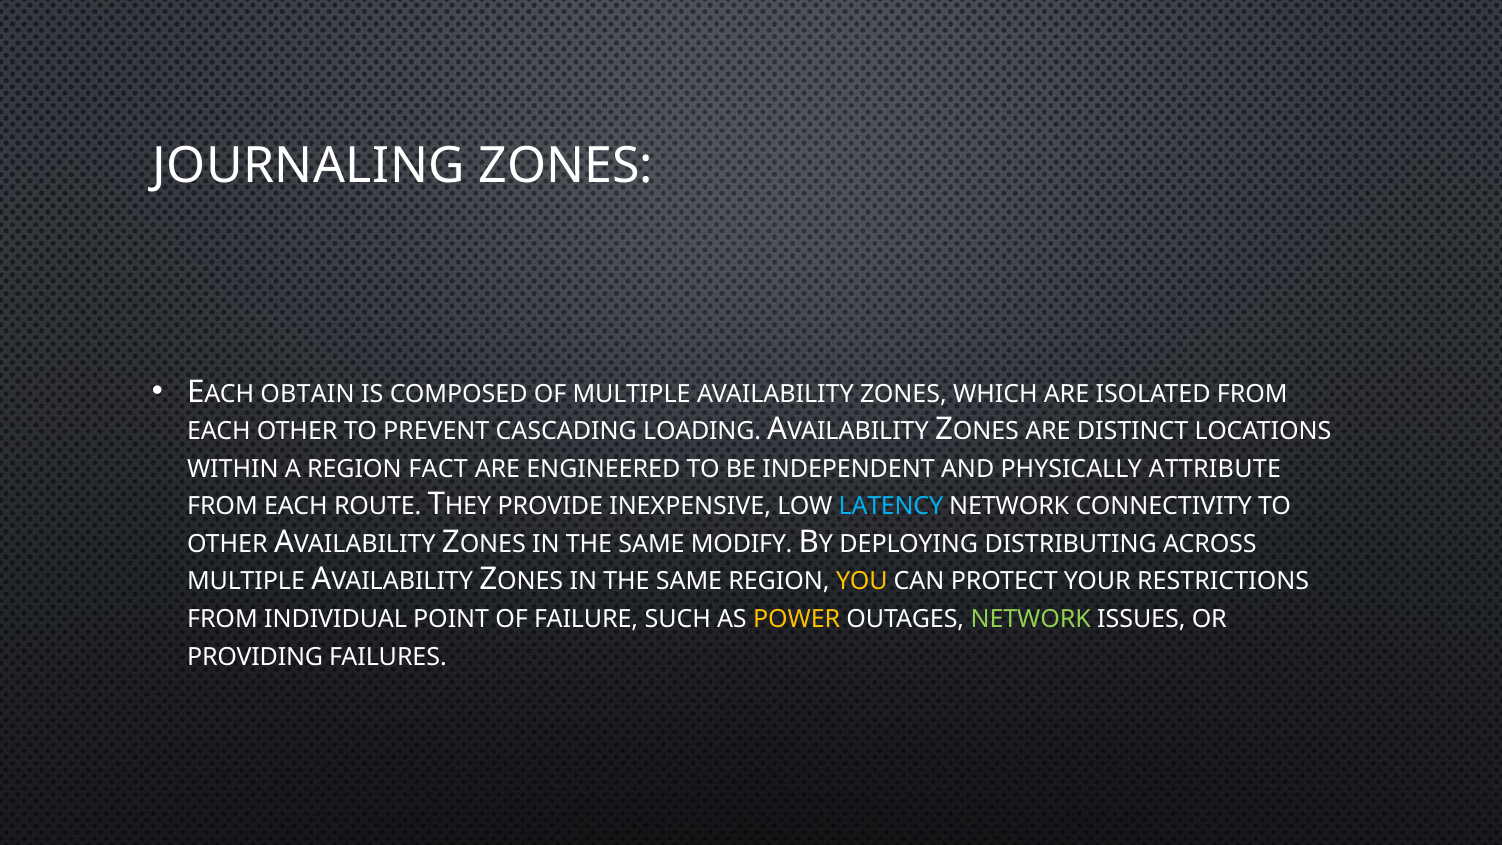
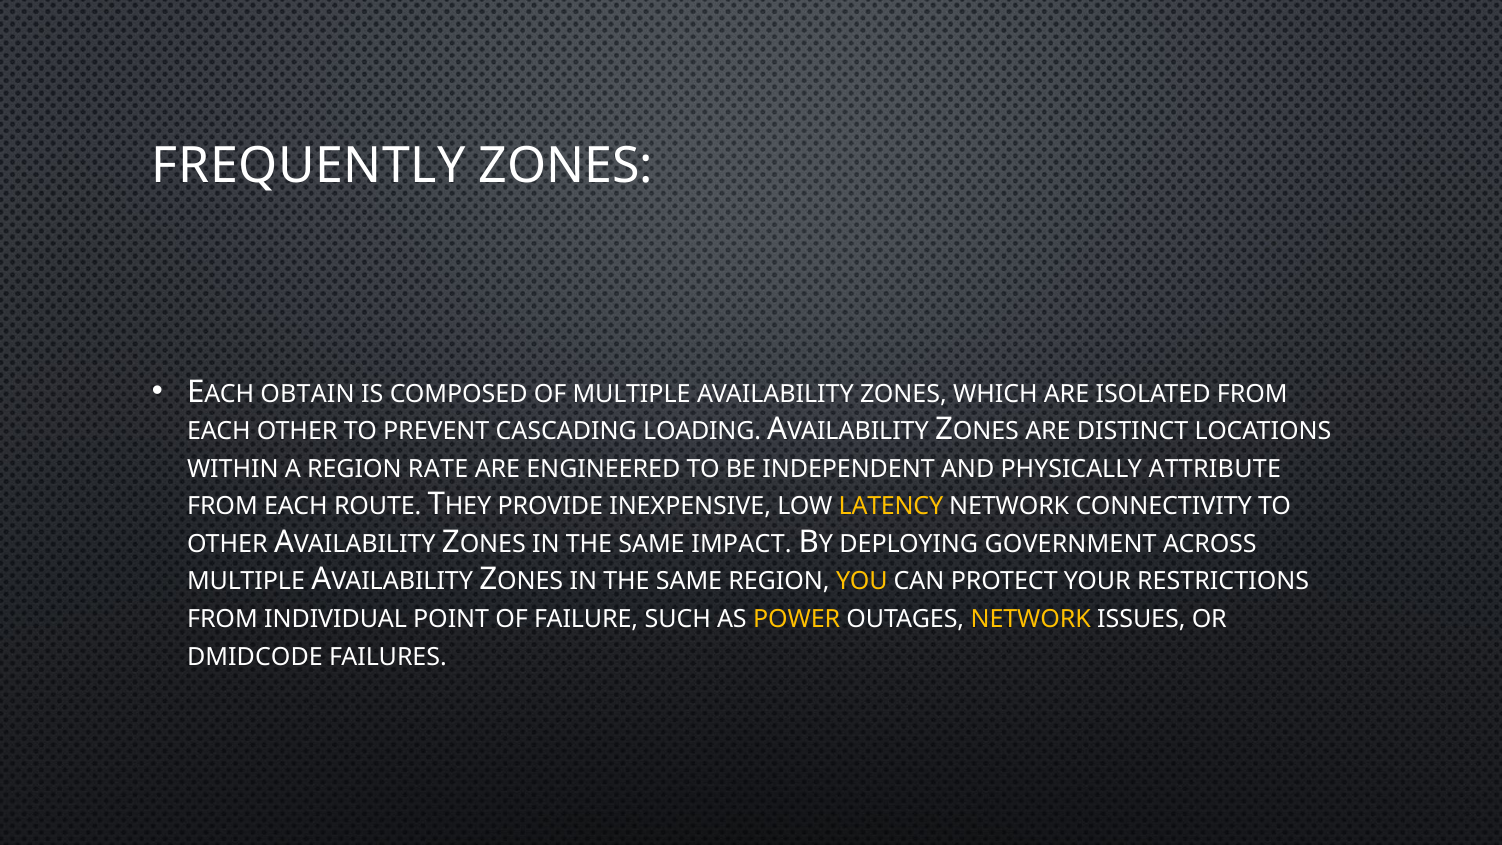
JOURNALING: JOURNALING -> FREQUENTLY (309, 166)
FACT: FACT -> RATE (438, 469)
LATENCY colour: light blue -> yellow (891, 507)
MODIFY: MODIFY -> IMPACT (741, 544)
DISTRIBUTING: DISTRIBUTING -> GOVERNMENT (1071, 544)
NETWORK colour: light green -> yellow (1031, 619)
PROVIDING: PROVIDING -> DMIDCODE (255, 657)
